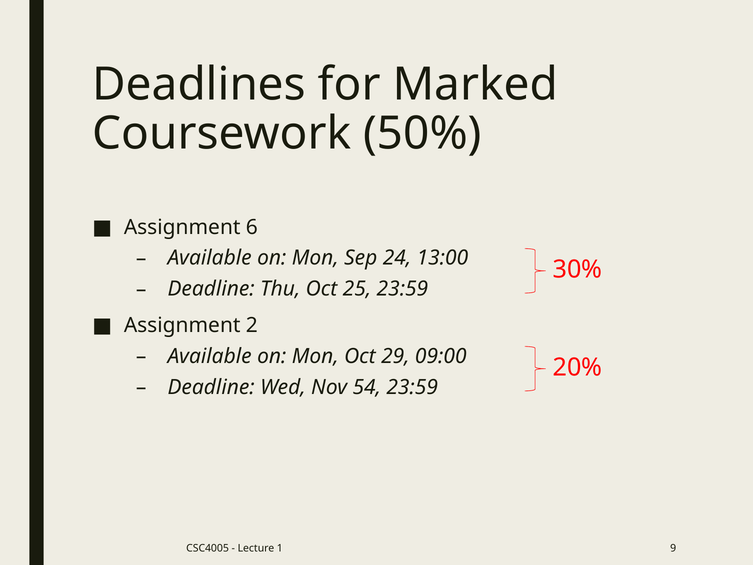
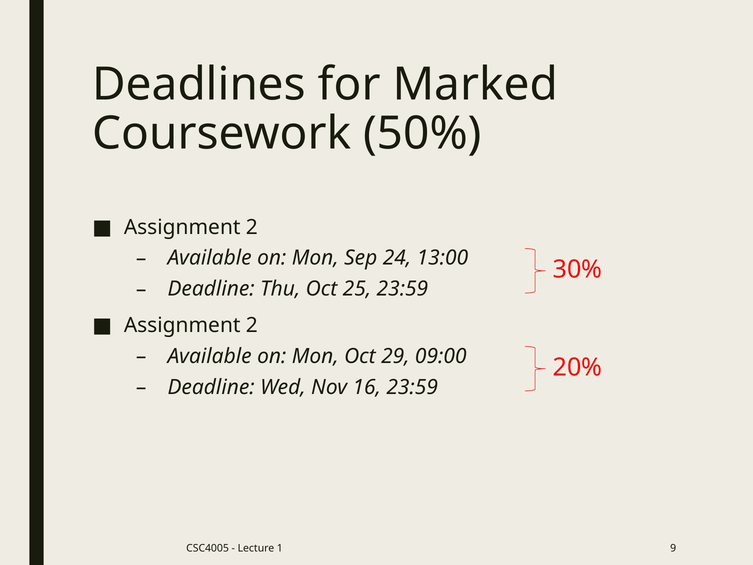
6: 6 -> 2 (252, 227)
54: 54 -> 16 (367, 387)
